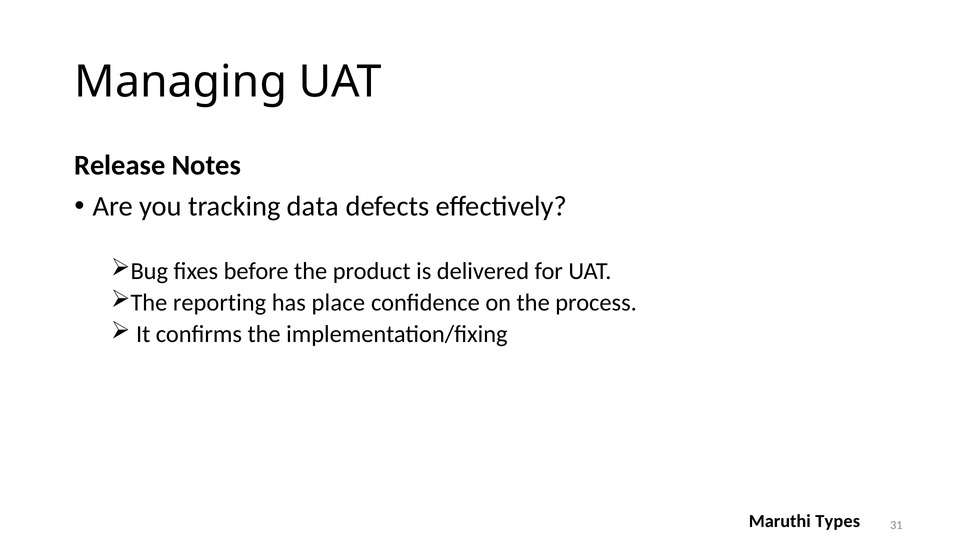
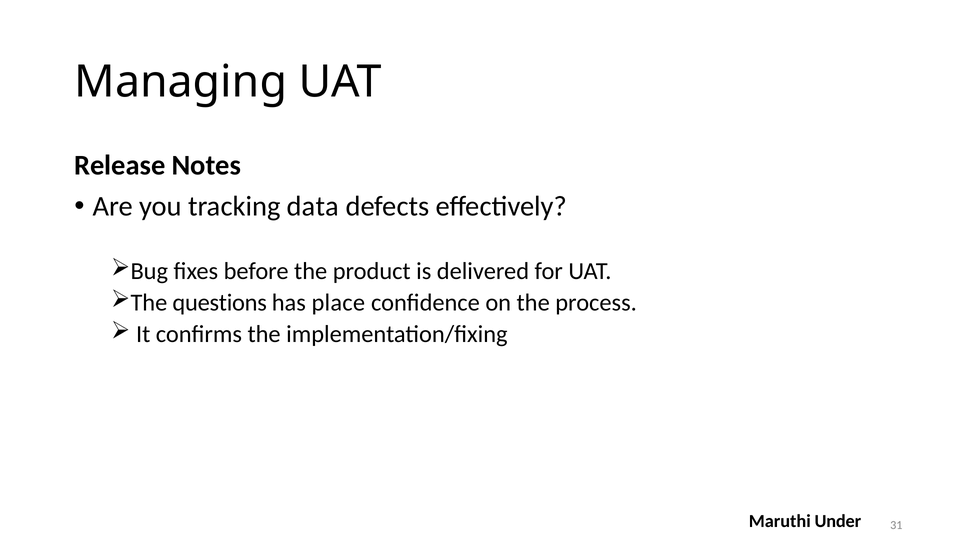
reporting: reporting -> questions (220, 303)
Types: Types -> Under (838, 521)
